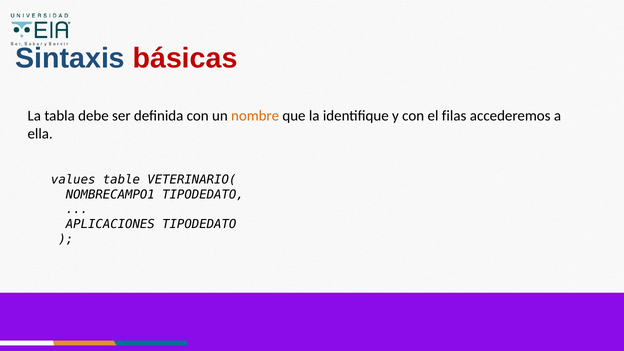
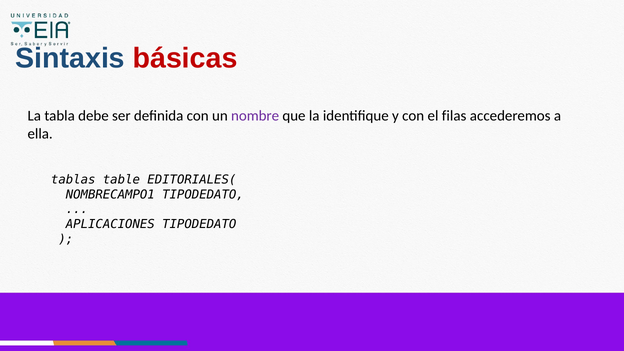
nombre colour: orange -> purple (255, 116)
values: values -> tablas (73, 180)
VETERINARIO(: VETERINARIO( -> EDITORIALES( (192, 180)
